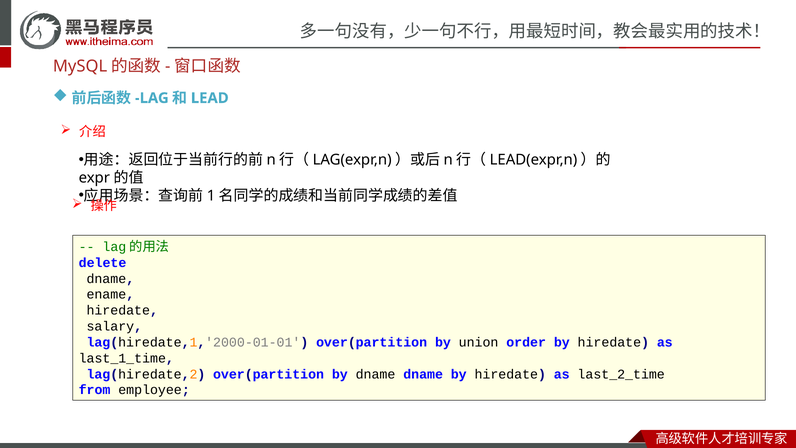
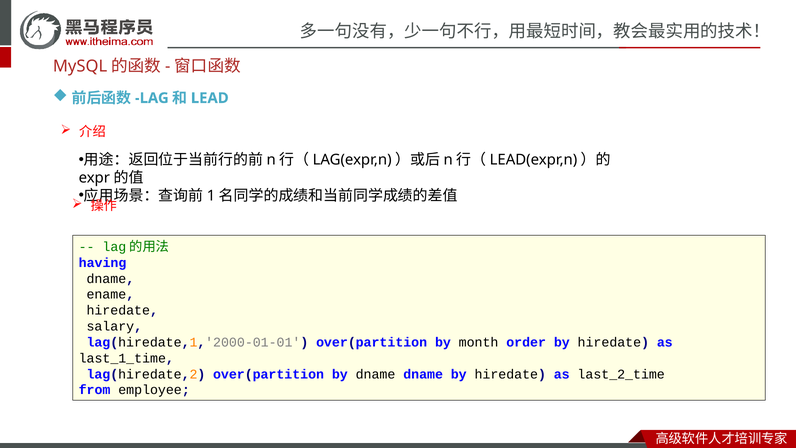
delete: delete -> having (103, 263)
union: union -> month (479, 342)
